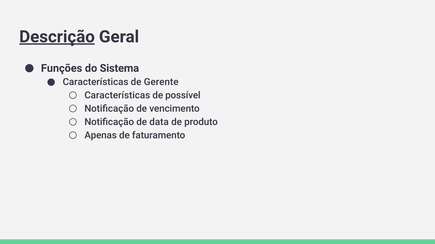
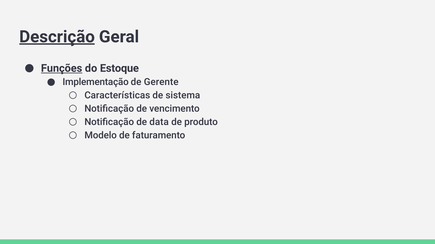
Funções underline: none -> present (62, 68)
Sistema: Sistema -> Estoque (119, 68)
Características: Características -> Implementação (96, 82)
possível: possível -> sistema (183, 96)
Apenas: Apenas -> Modelo (101, 136)
